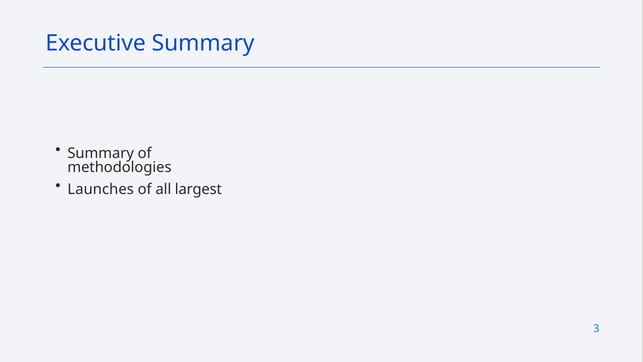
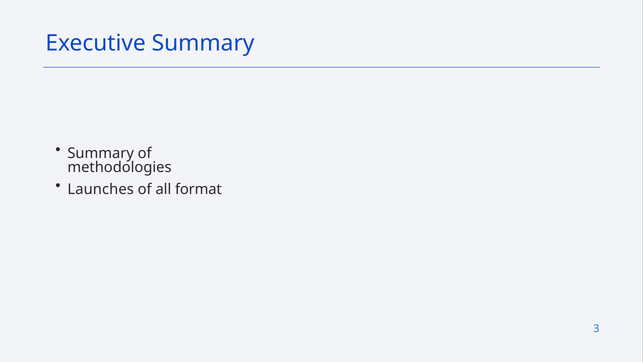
largest: largest -> format (198, 189)
